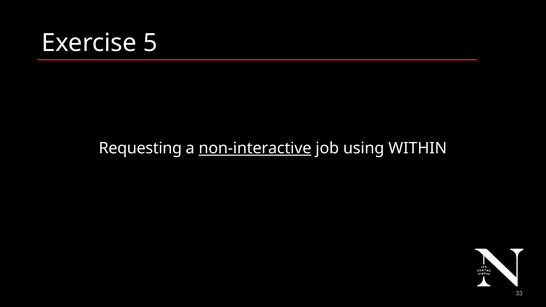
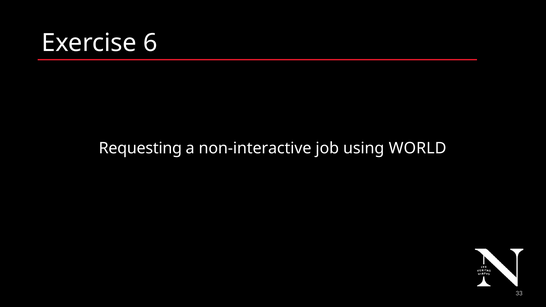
5: 5 -> 6 (150, 43)
non-interactive underline: present -> none (255, 148)
WITHIN: WITHIN -> WORLD (418, 148)
